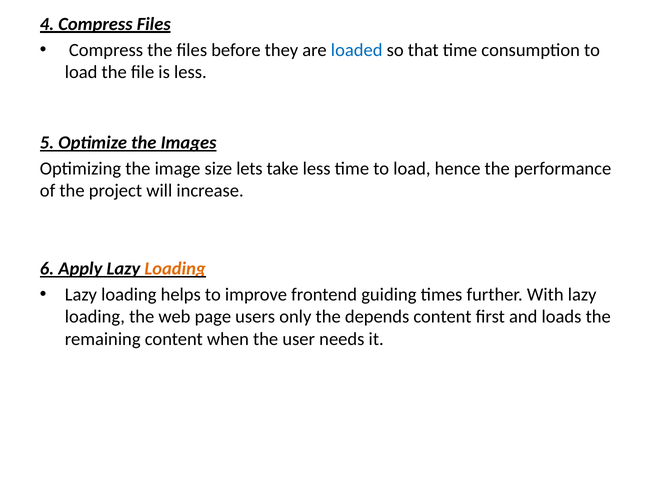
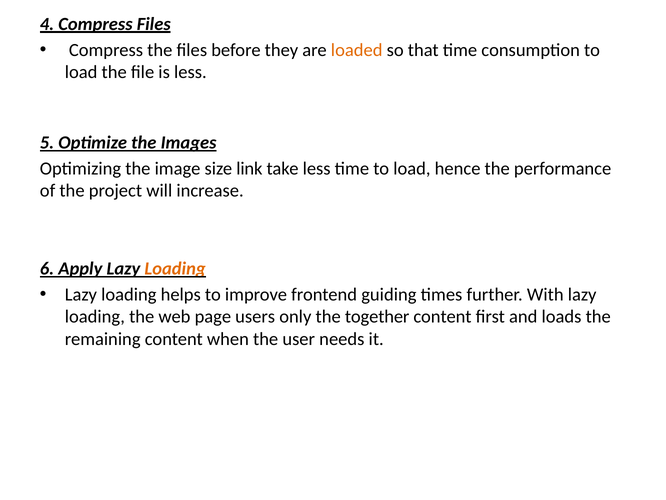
loaded colour: blue -> orange (357, 50)
lets: lets -> link (249, 168)
depends: depends -> together (377, 317)
